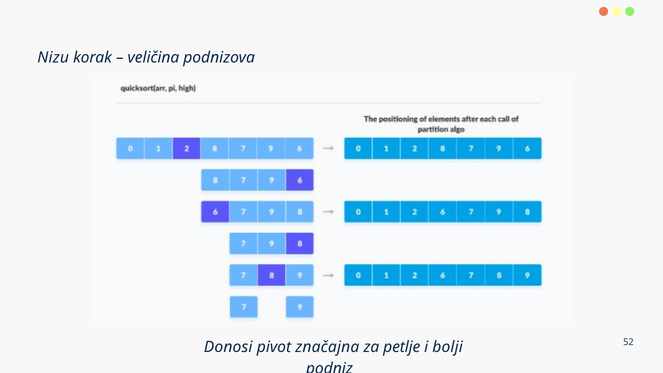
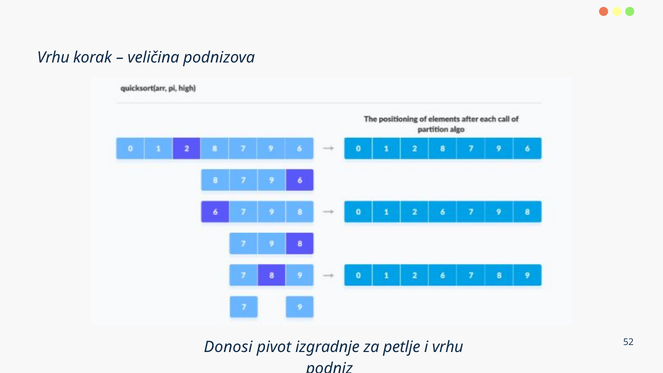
Nizu: Nizu -> Vrhu (53, 58)
značajna: značajna -> izgradnje (327, 347)
i bolji: bolji -> vrhu (448, 347)
